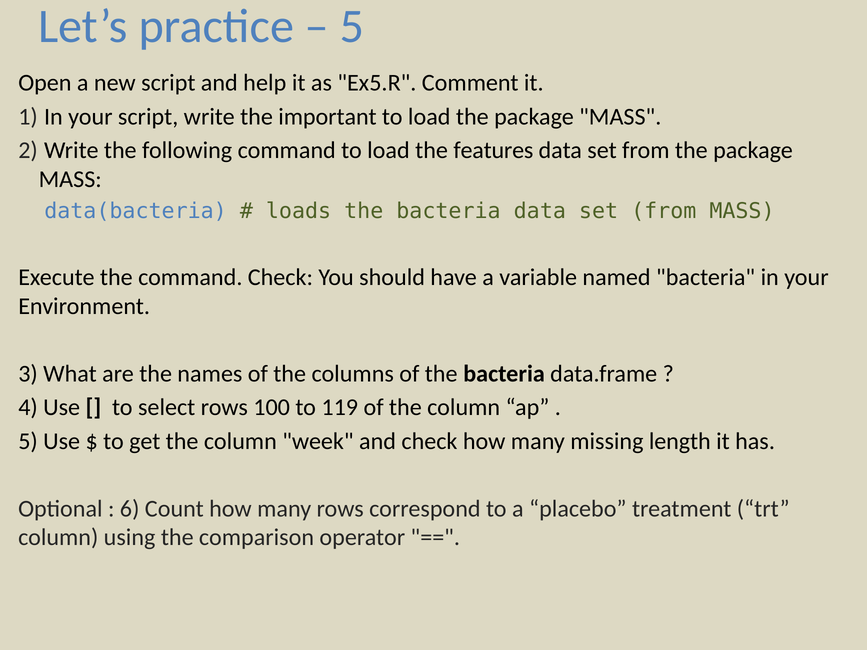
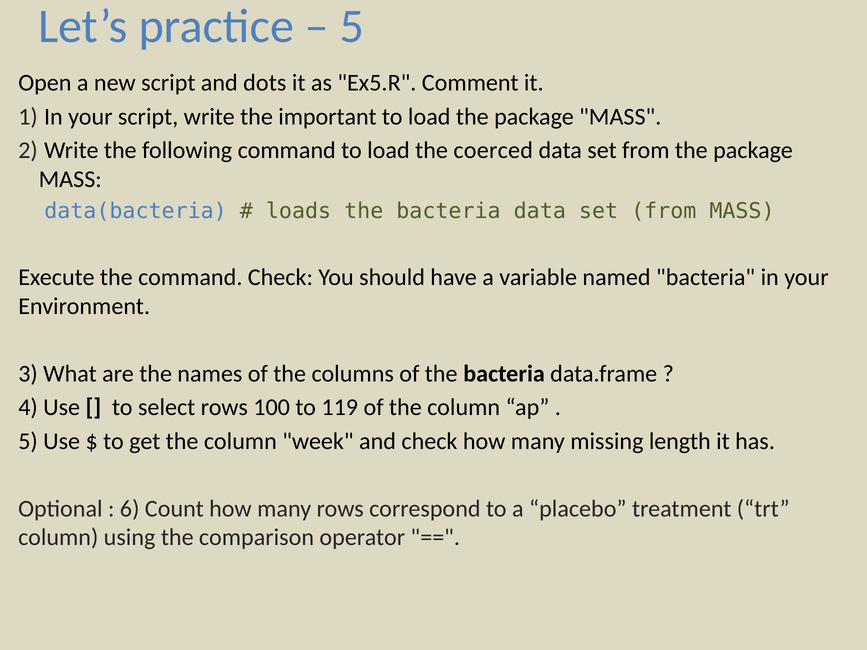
help: help -> dots (265, 83)
features: features -> coerced (493, 150)
